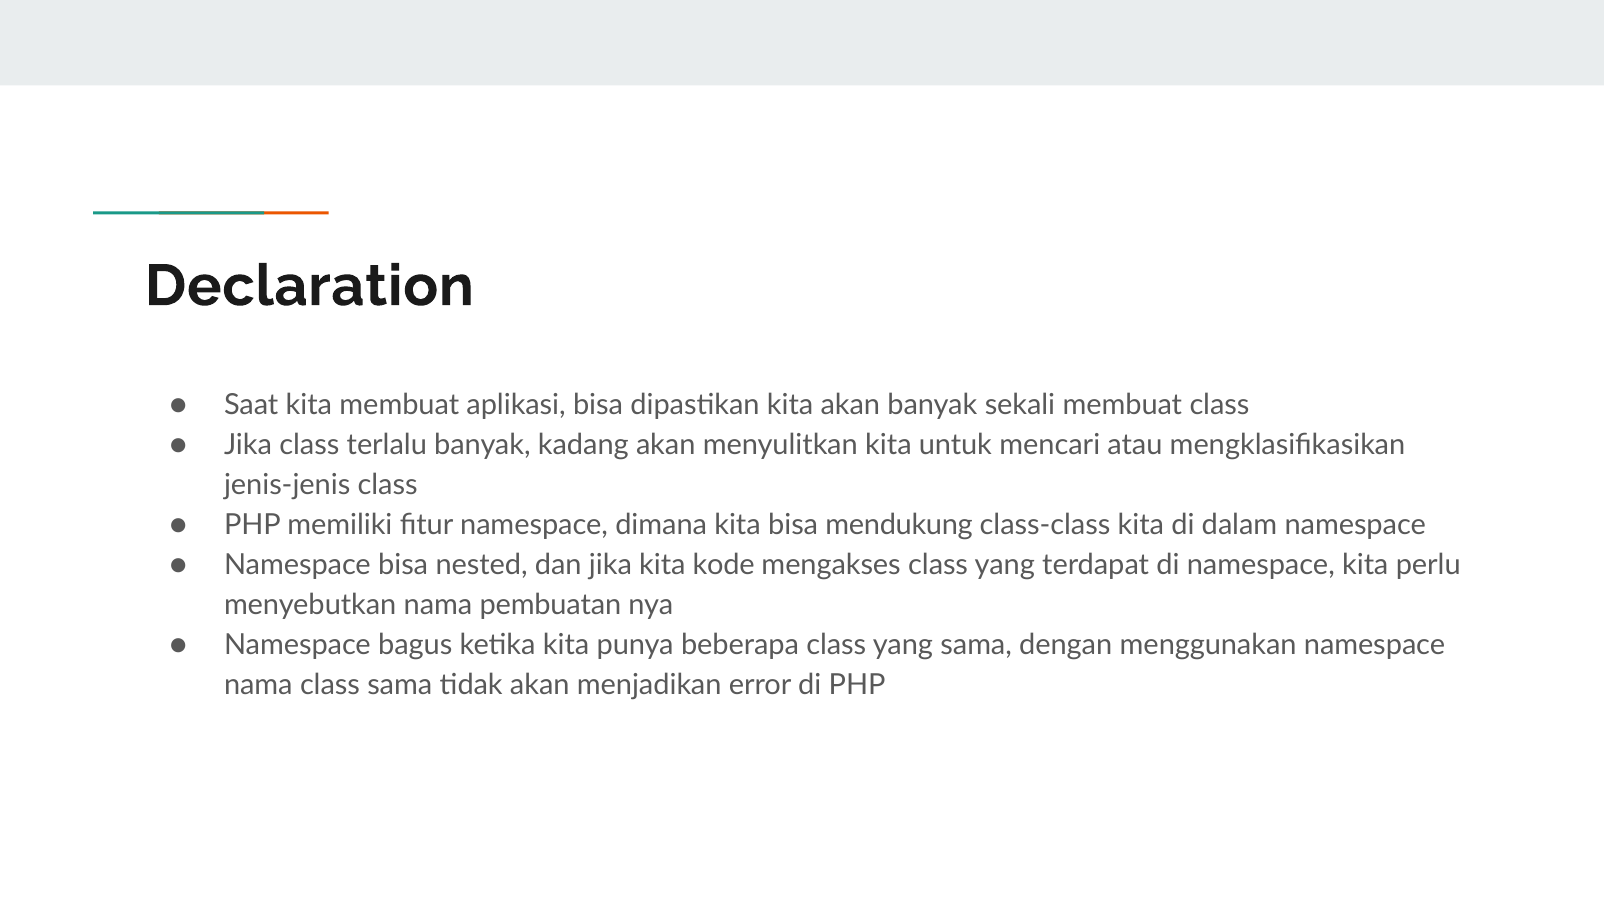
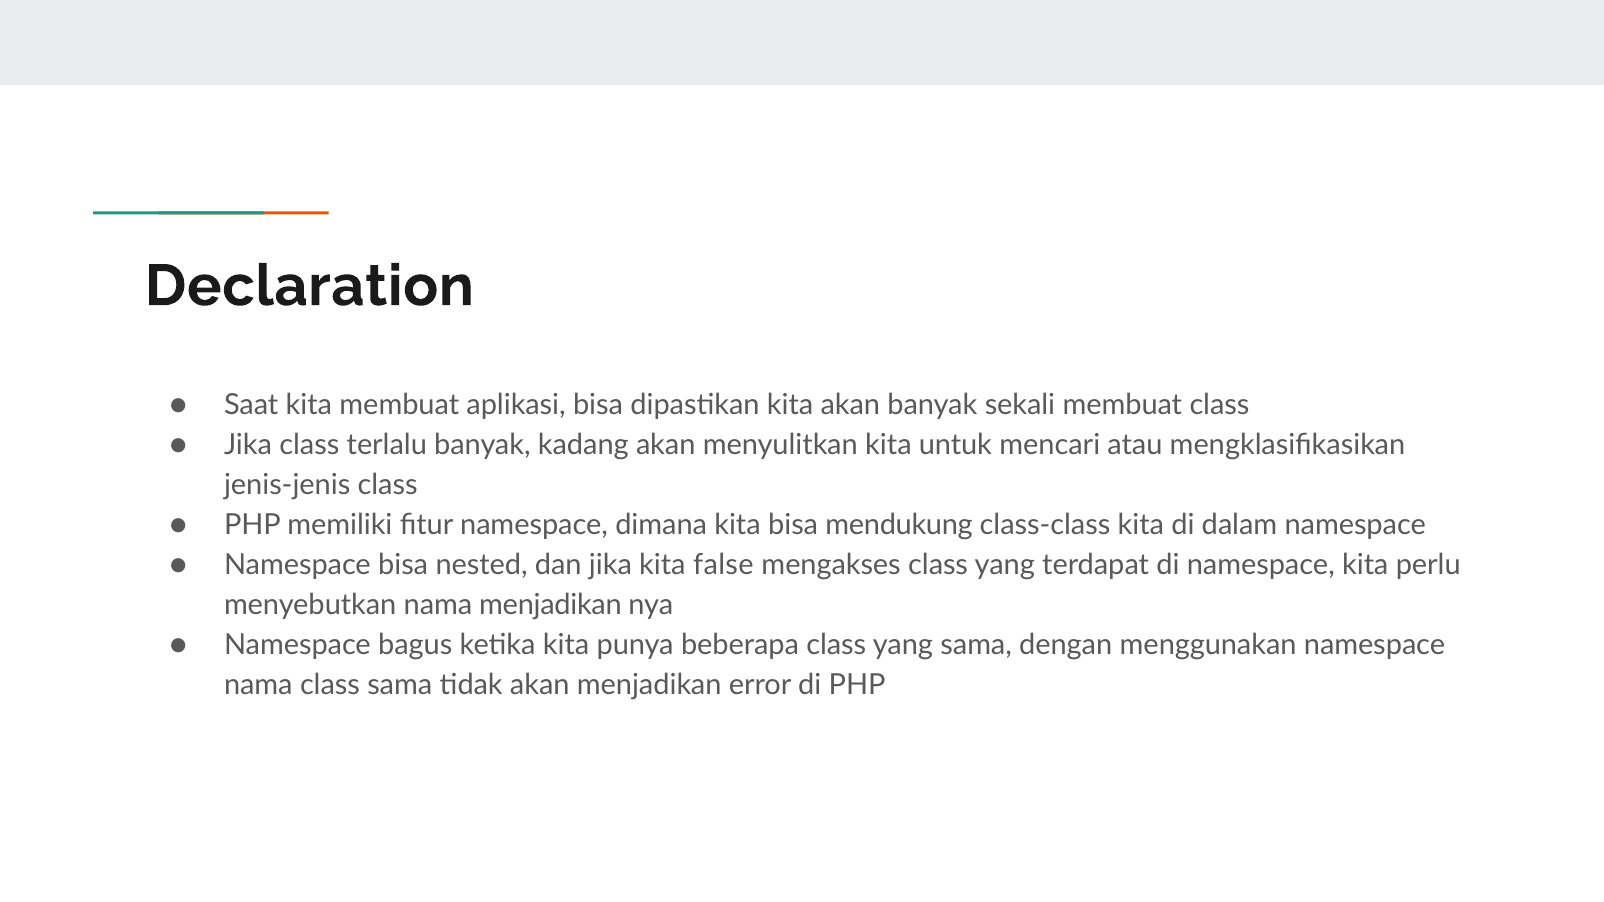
kode: kode -> false (723, 565)
nama pembuatan: pembuatan -> menjadikan (550, 605)
